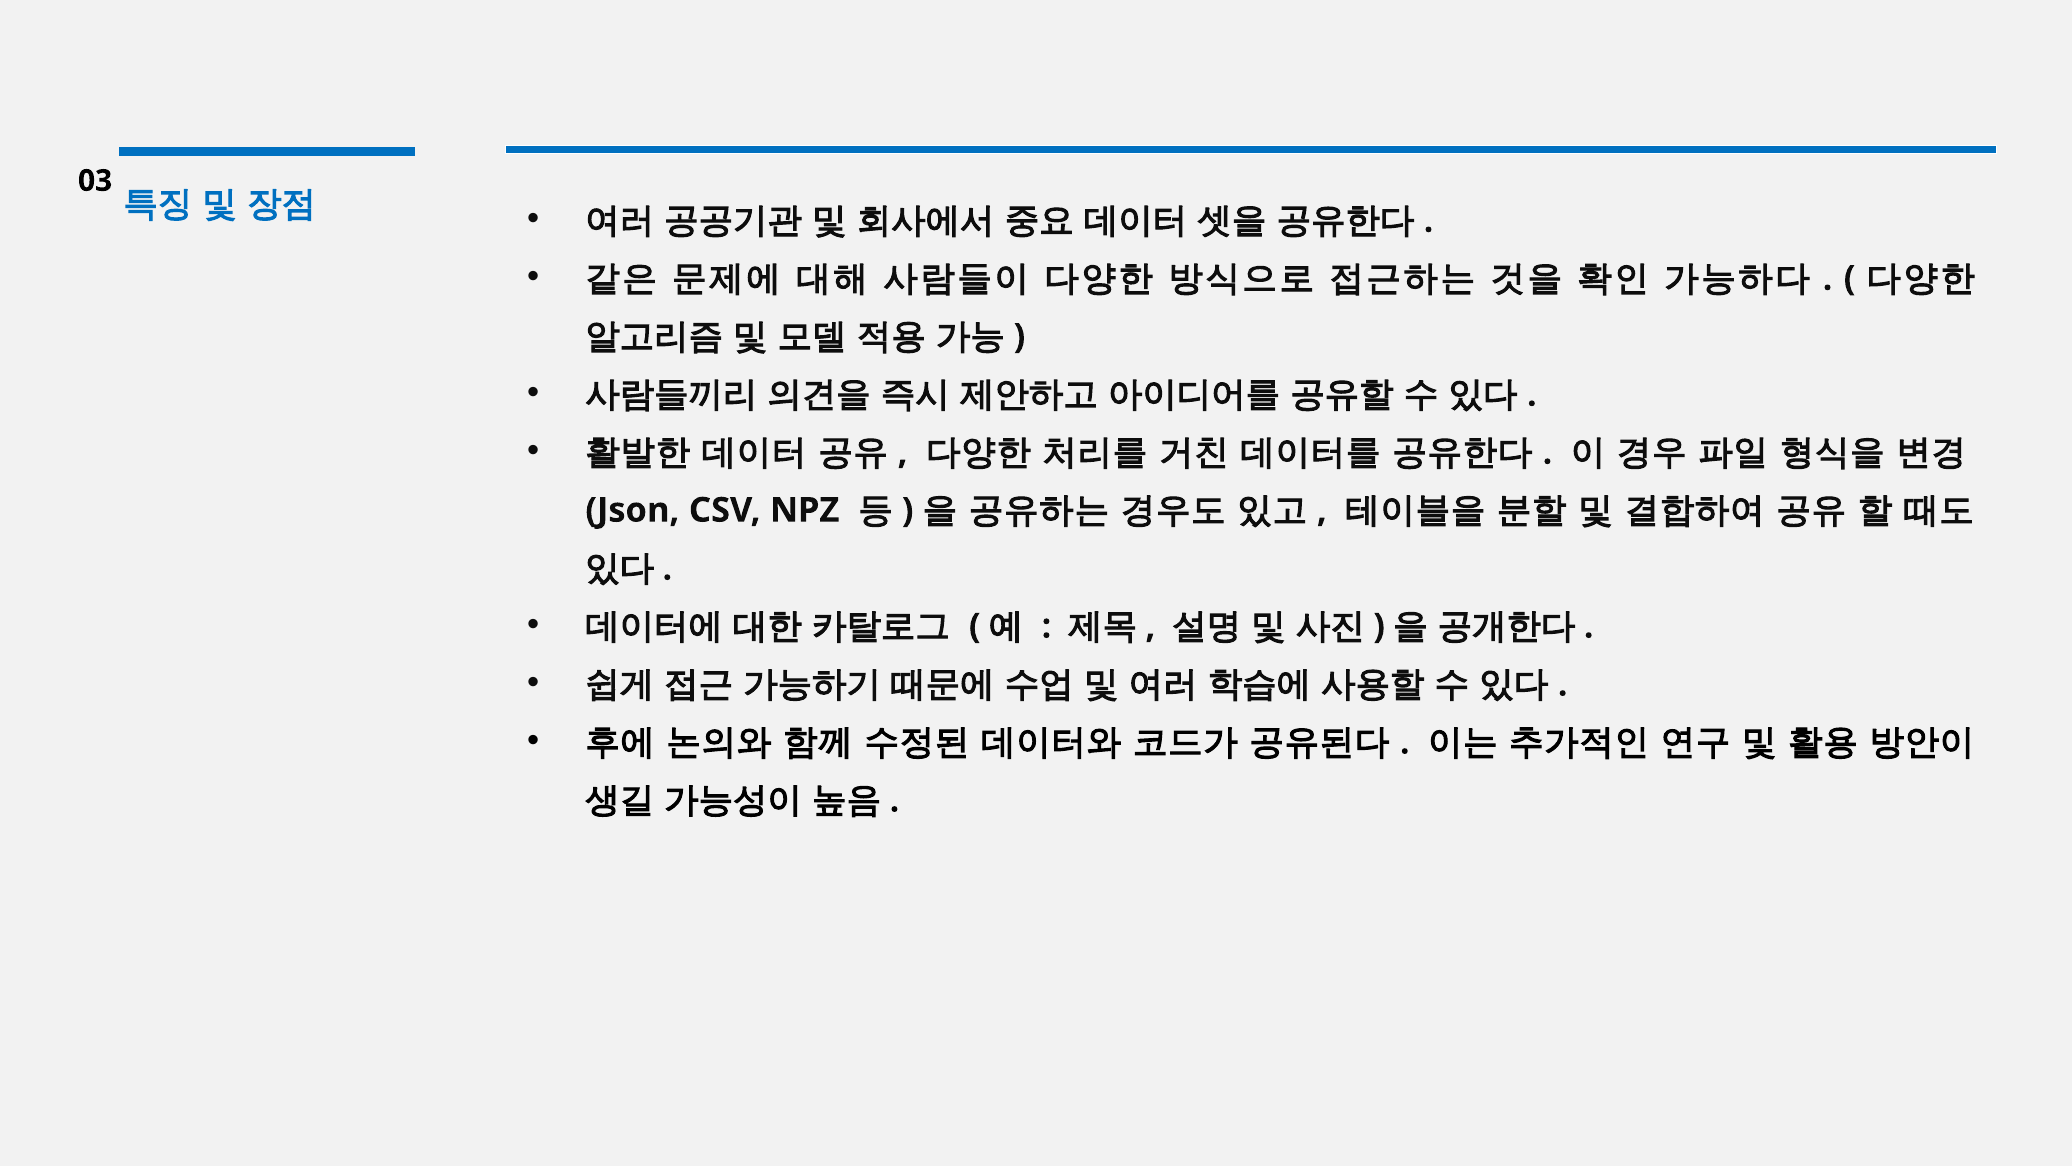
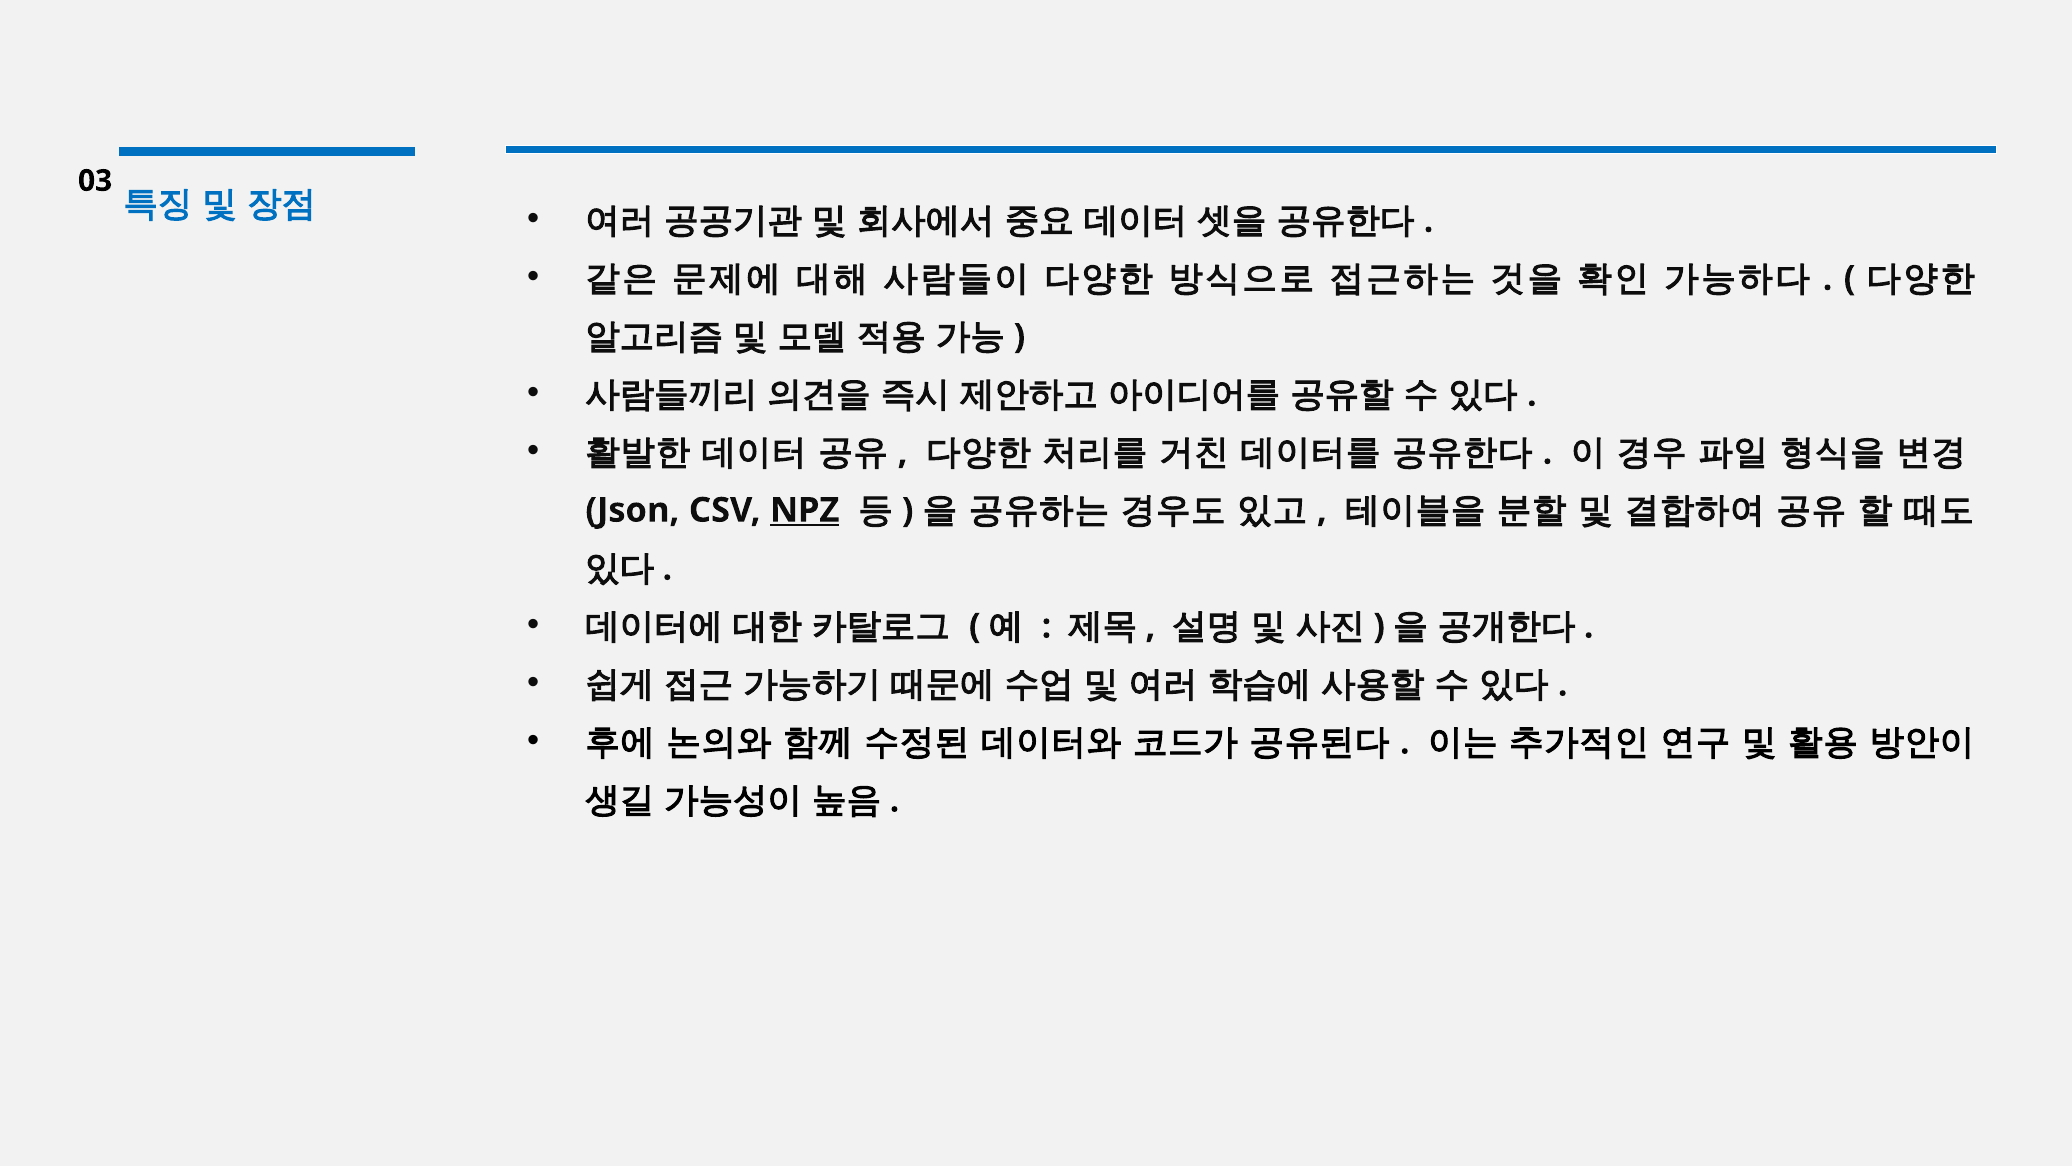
NPZ underline: none -> present (805, 510)
